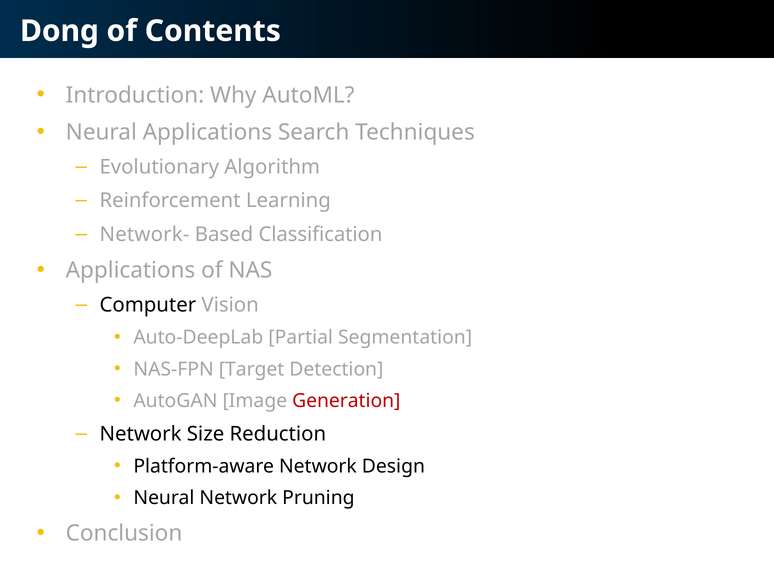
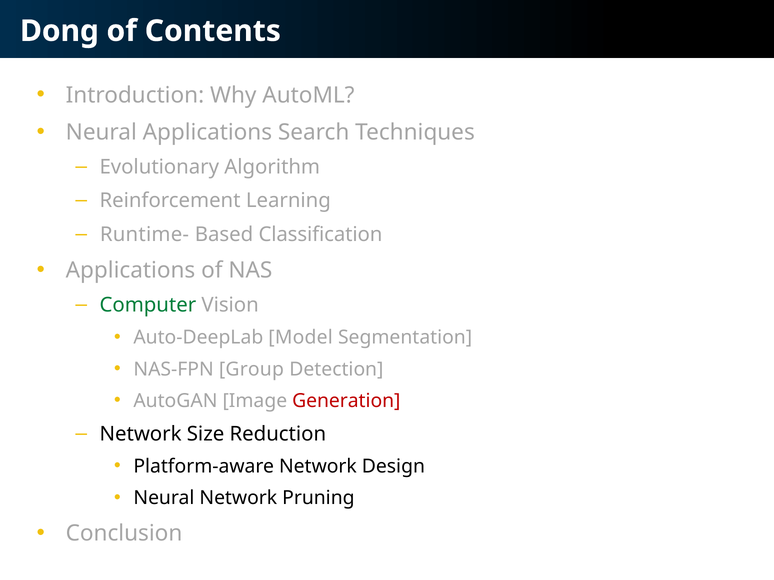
Network-: Network- -> Runtime- (144, 235)
Computer colour: black -> green (148, 305)
Partial: Partial -> Model (301, 338)
Target: Target -> Group (251, 369)
